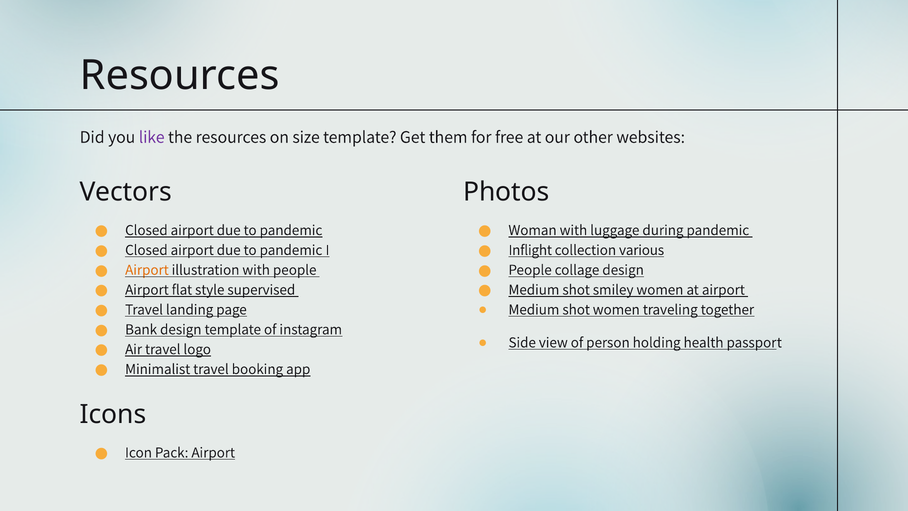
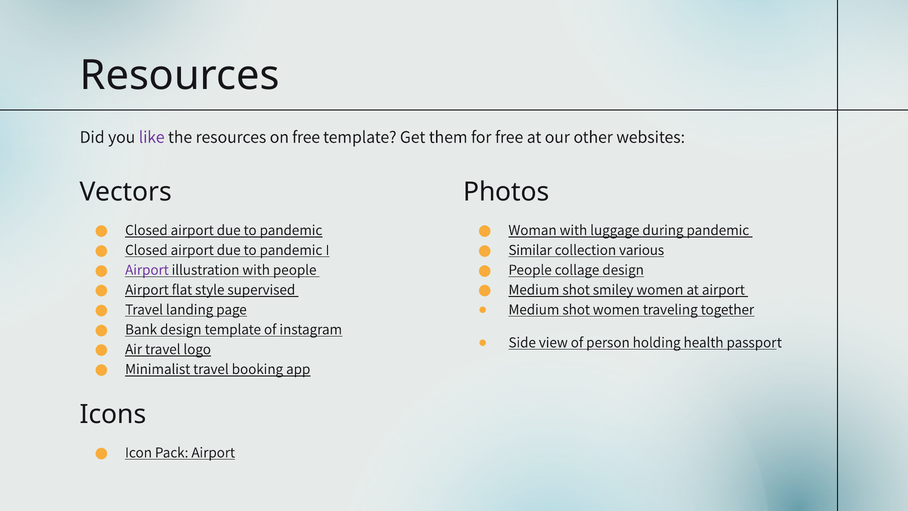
on size: size -> free (306, 137)
Inflight: Inflight -> Similar (530, 250)
Airport colour: orange -> purple (147, 270)
